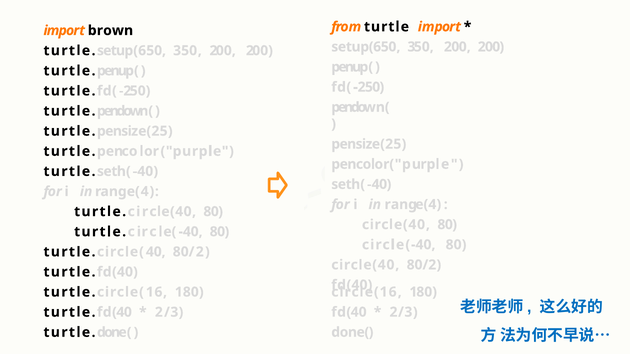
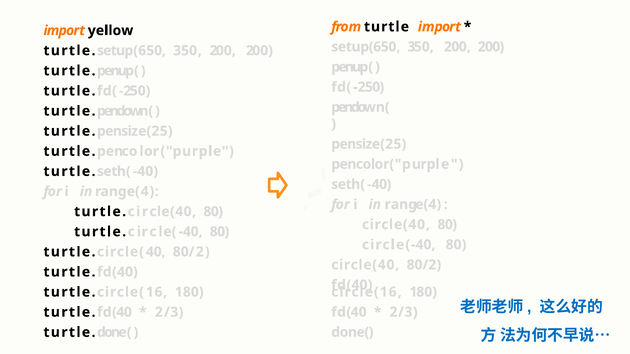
brown: brown -> yellow (111, 31)
